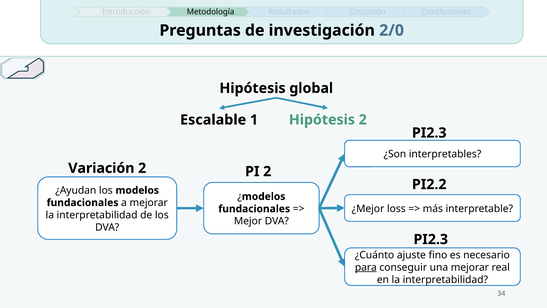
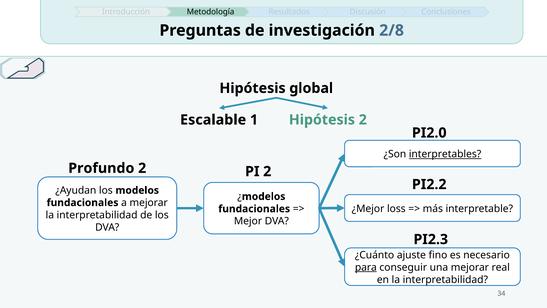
2/0: 2/0 -> 2/8 (392, 30)
PI2.3: PI2.3 -> PI2.0 (429, 133)
interpretables underline: none -> present (445, 154)
Variación: Variación -> Profundo (101, 168)
